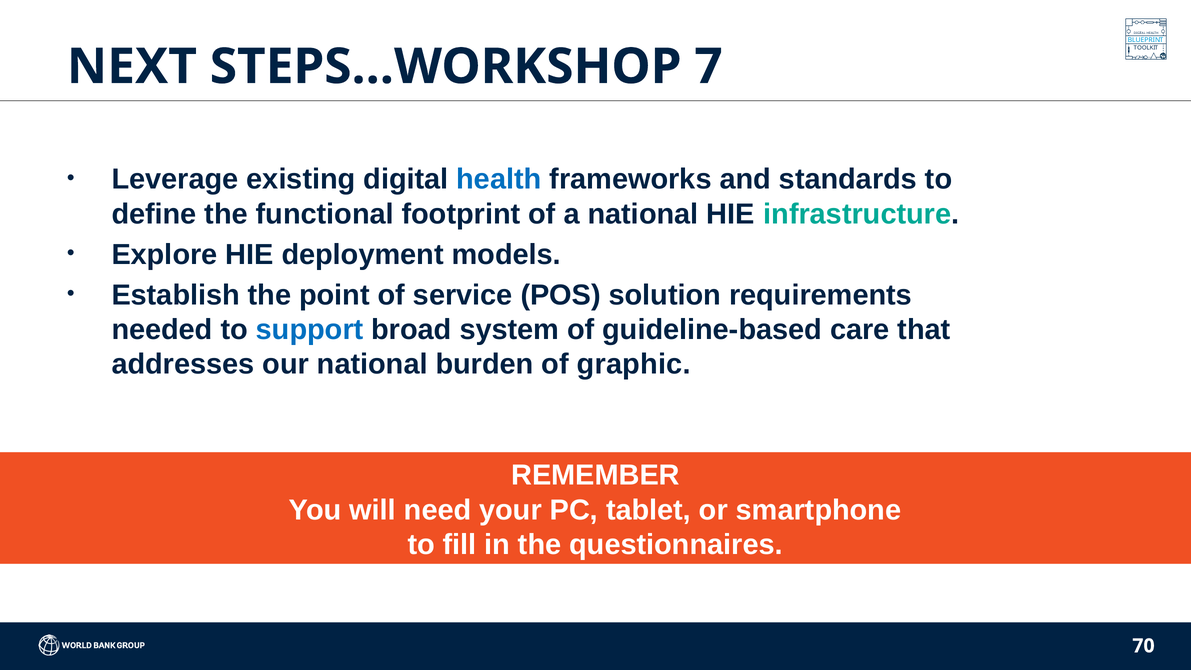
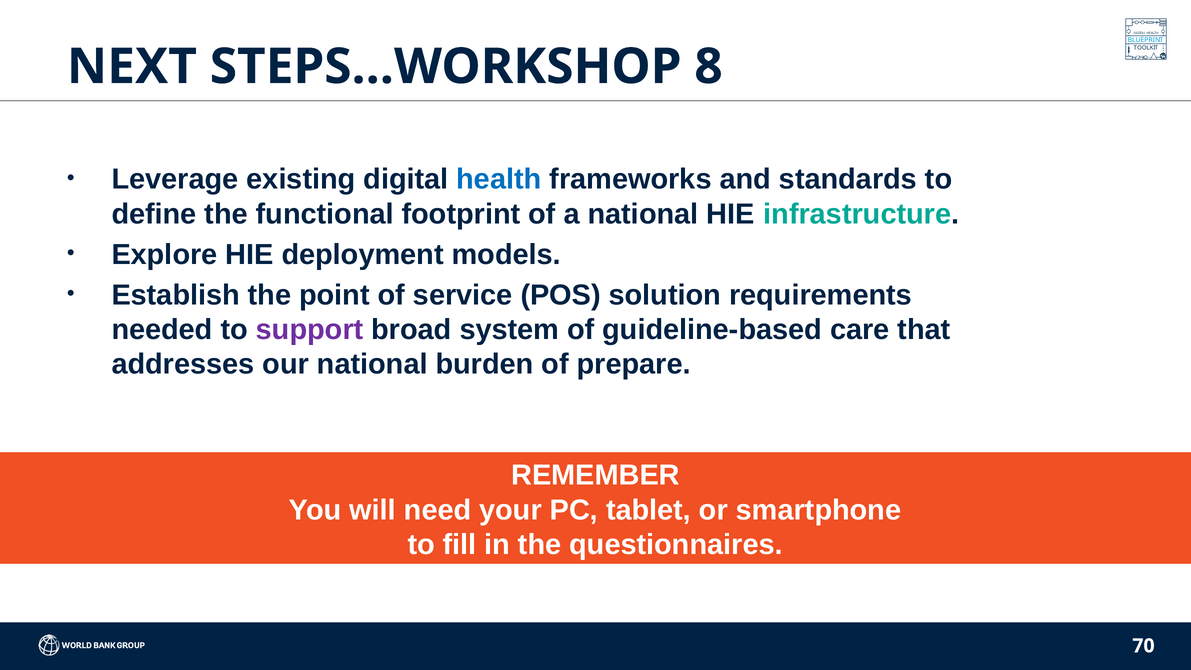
7: 7 -> 8 (709, 67)
support colour: blue -> purple (310, 330)
graphic: graphic -> prepare (634, 364)
